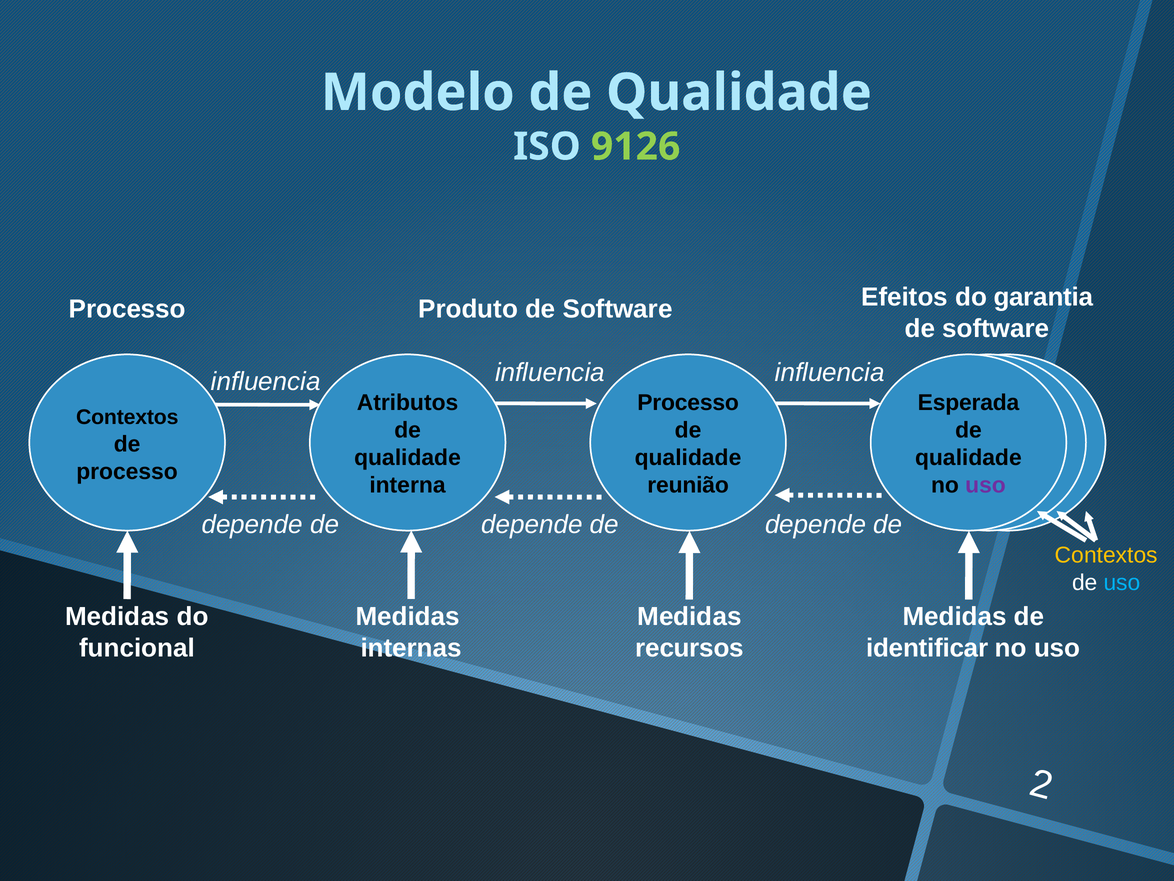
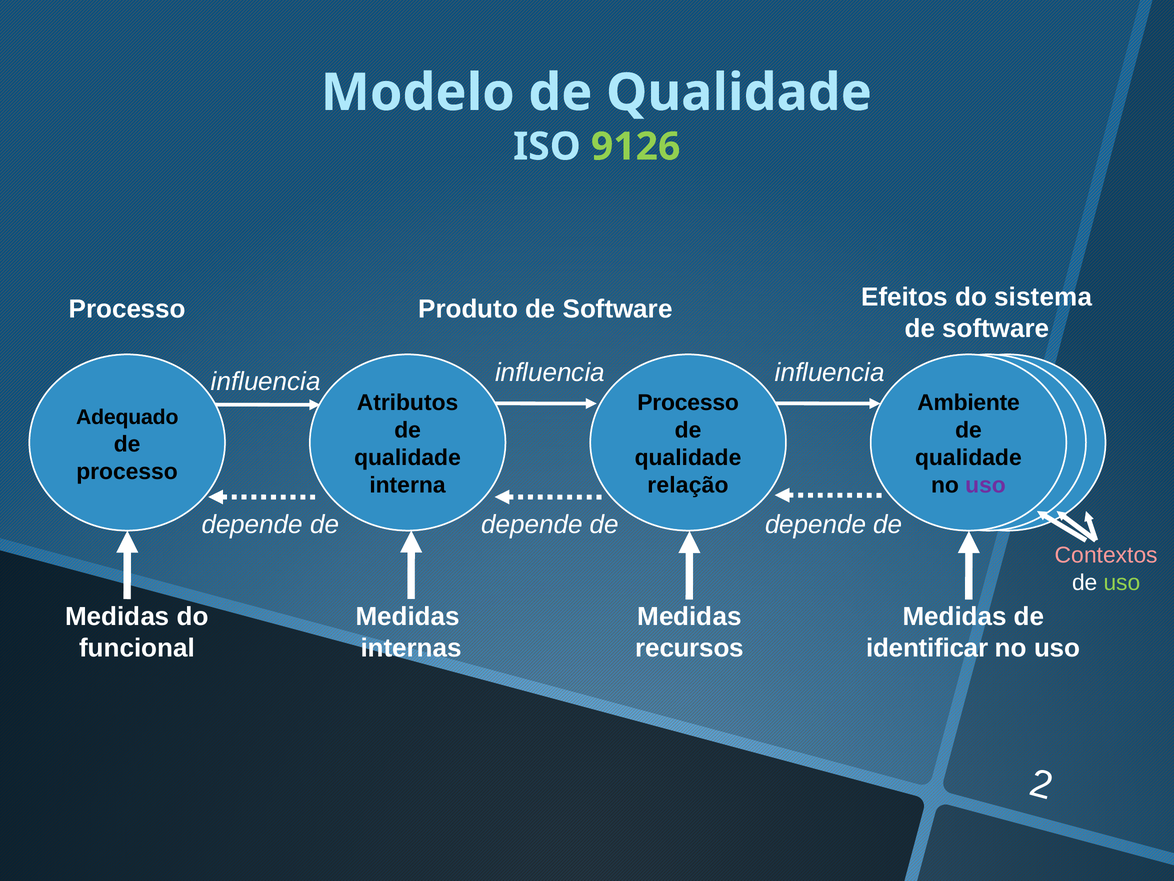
garantia: garantia -> sistema (1043, 297)
Esperada: Esperada -> Ambiente (969, 403)
Contextos: Contextos -> Adequado (127, 417)
reunião: reunião -> relação (688, 485)
Contextos colour: yellow -> pink (1106, 555)
uso colour: light blue -> light green (1122, 582)
